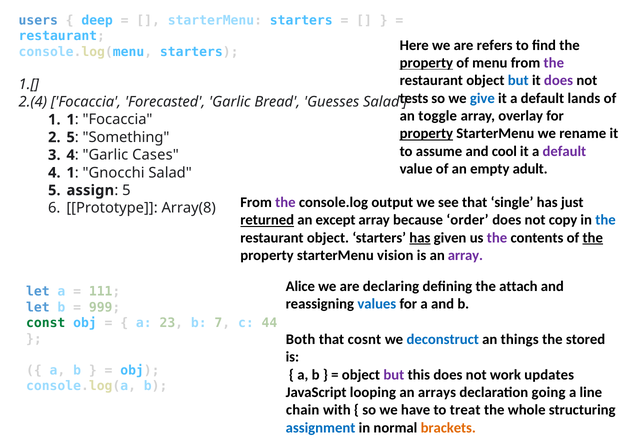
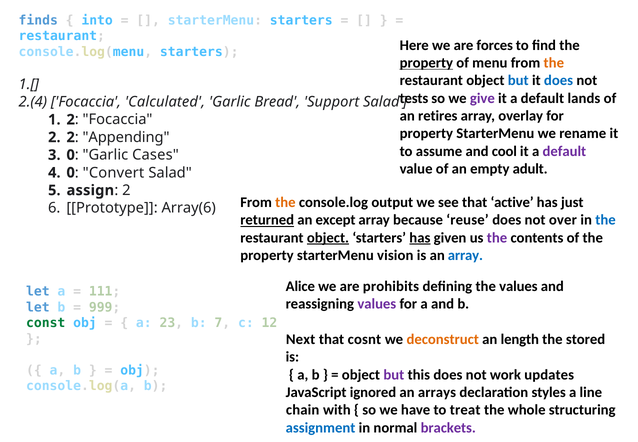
users: users -> finds (38, 20)
deep: deep -> into (97, 20)
refers: refers -> forces (495, 45)
the colour: purple -> orange (554, 63)
does colour: purple -> blue (559, 81)
give colour: blue -> purple (482, 98)
Forecasted: Forecasted -> Calculated (165, 102)
Guesses: Guesses -> Support (332, 102)
toggle: toggle -> retires (438, 116)
1 1: 1 -> 2 (71, 120)
property underline: present -> none (426, 134)
2 5: 5 -> 2 (71, 137)
Something: Something -> Appending (126, 137)
3 4: 4 -> 0 (71, 155)
4 1: 1 -> 0 (71, 173)
Gnocchi: Gnocchi -> Convert (114, 173)
5: 5 -> 2 (126, 190)
the colour: purple -> orange (285, 202)
single: single -> active (512, 202)
Array(8: Array(8 -> Array(6 (189, 208)
order: order -> reuse (467, 220)
copy: copy -> over (563, 220)
object underline: none -> present (328, 238)
the underline: present -> none (593, 238)
array colour: purple -> blue (465, 255)
declaring: declaring -> prohibits (391, 286)
the attach: attach -> values (518, 286)
values colour: blue -> purple (377, 304)
44: 44 -> 12 (269, 323)
Both: Both -> Next (301, 339)
deconstruct colour: blue -> orange (443, 339)
things: things -> length (520, 339)
looping: looping -> ignored (373, 392)
going: going -> styles (549, 392)
brackets colour: orange -> purple (448, 427)
